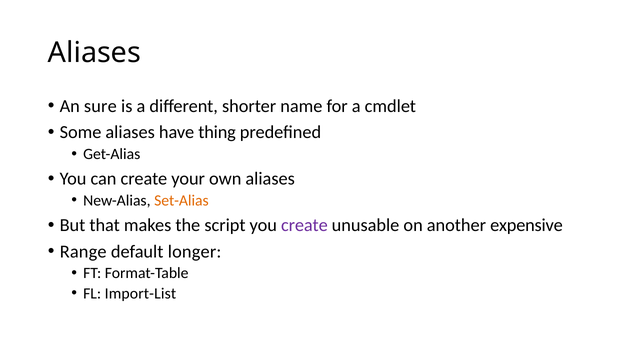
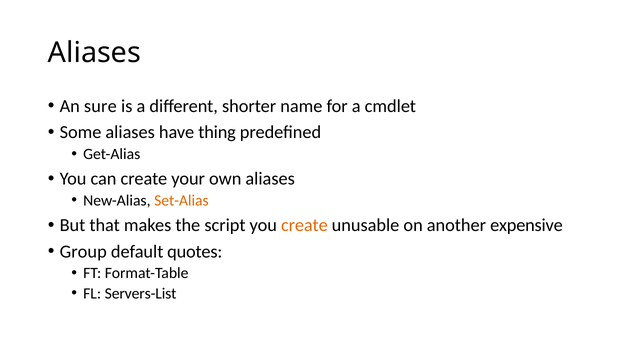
create colour: purple -> orange (304, 225)
Range: Range -> Group (83, 252)
longer: longer -> quotes (195, 252)
Import-List: Import-List -> Servers-List (141, 294)
